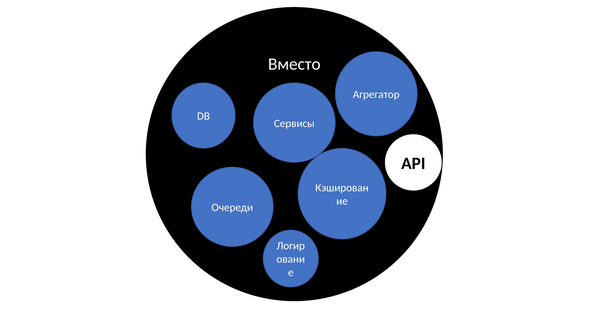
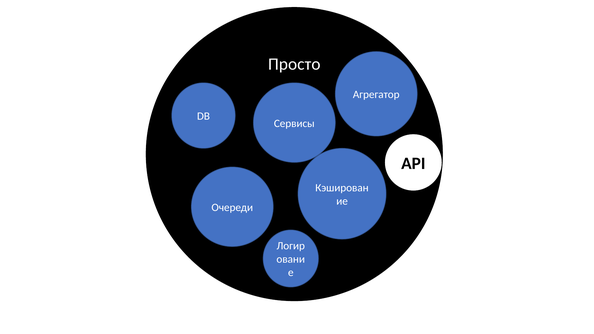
Вместо: Вместо -> Просто (294, 64)
